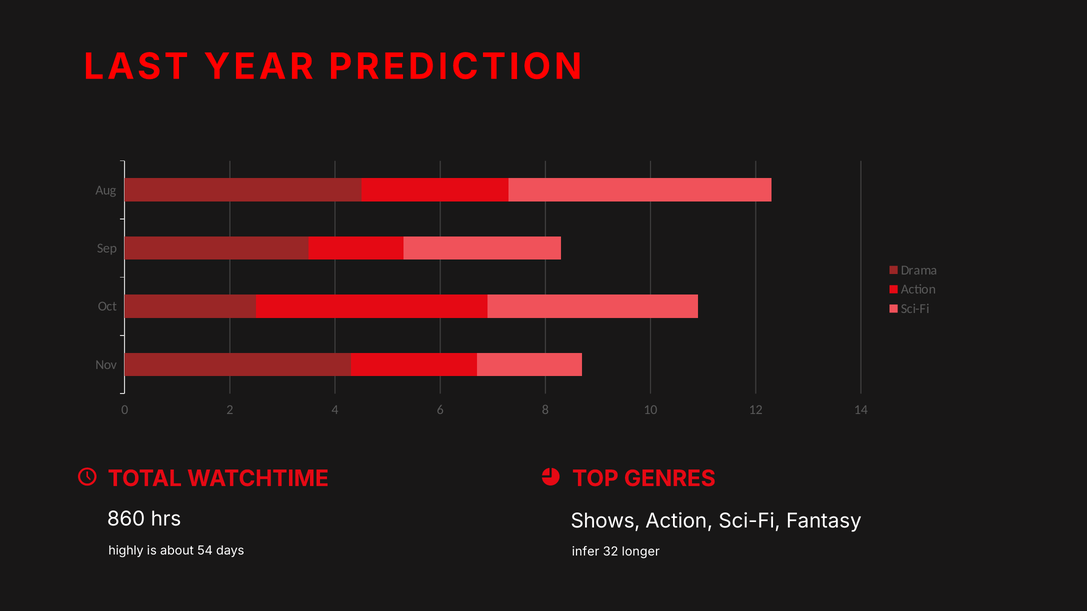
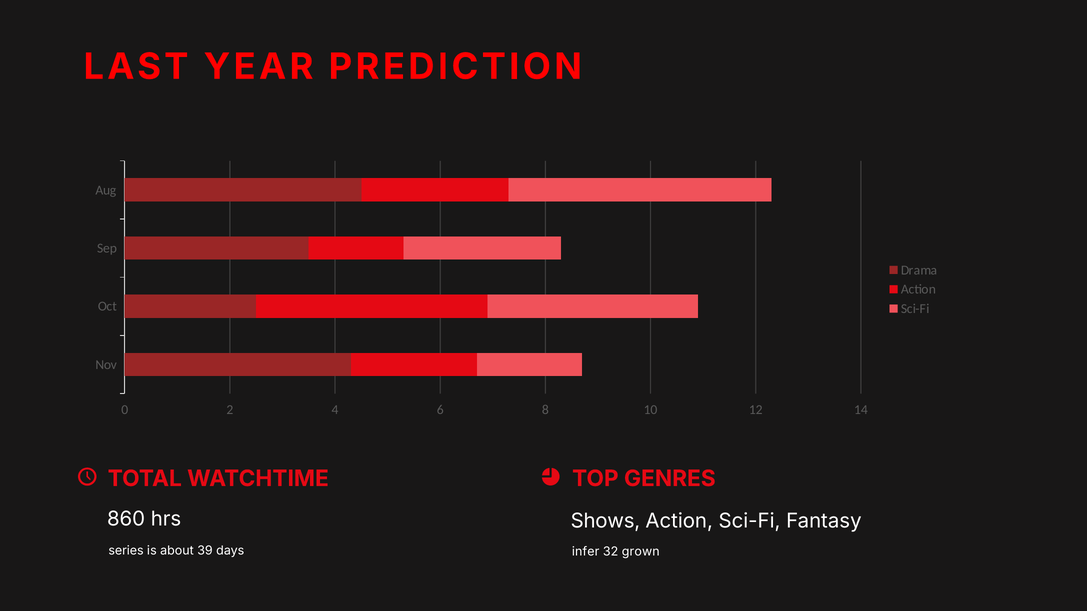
highly: highly -> series (126, 551)
54: 54 -> 39 (205, 551)
longer: longer -> grown (641, 552)
